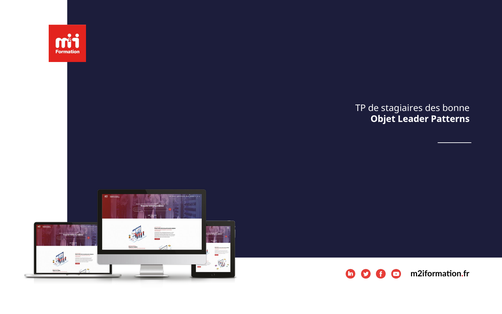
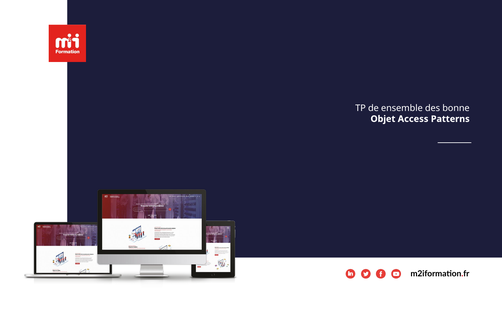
stagiaires: stagiaires -> ensemble (402, 108)
Leader: Leader -> Access (413, 119)
